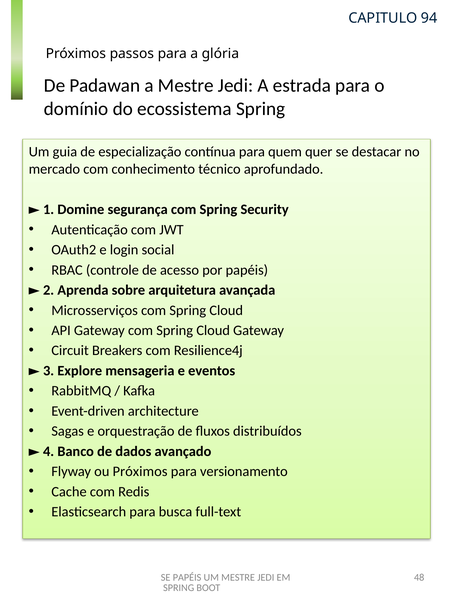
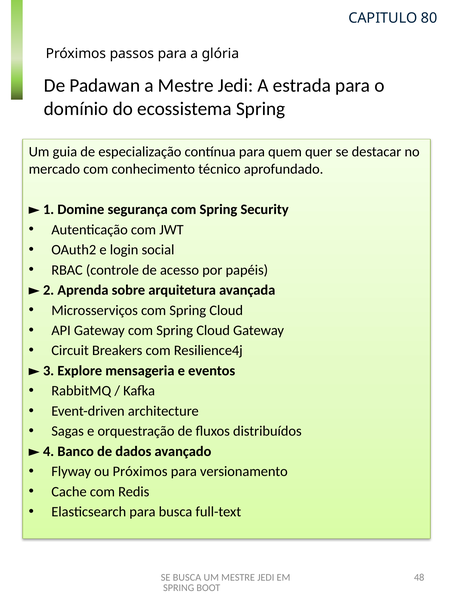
94: 94 -> 80 (429, 18)
SE PAPÉIS: PAPÉIS -> BUSCA (187, 577)
